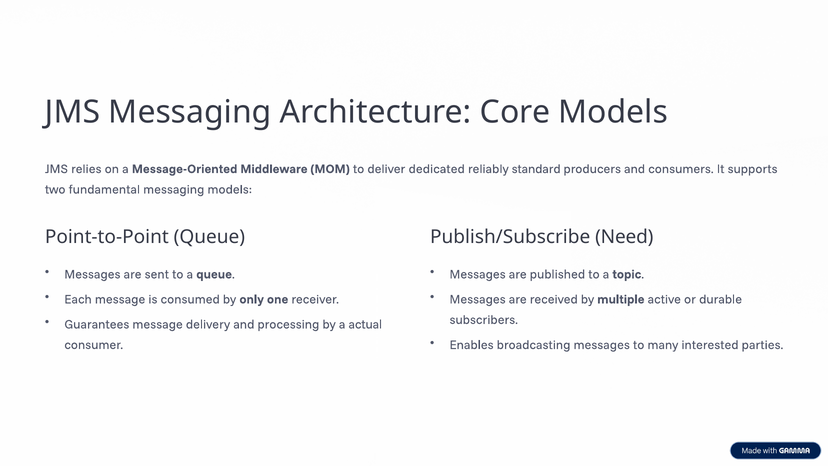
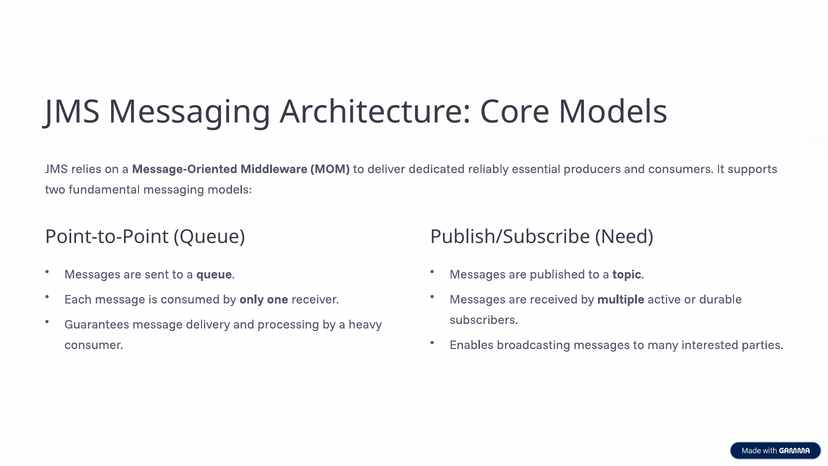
standard: standard -> essential (536, 169)
actual: actual -> heavy (365, 324)
